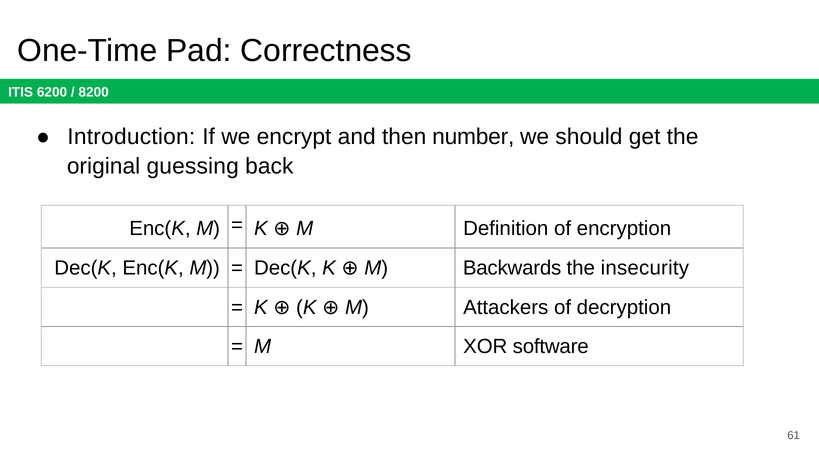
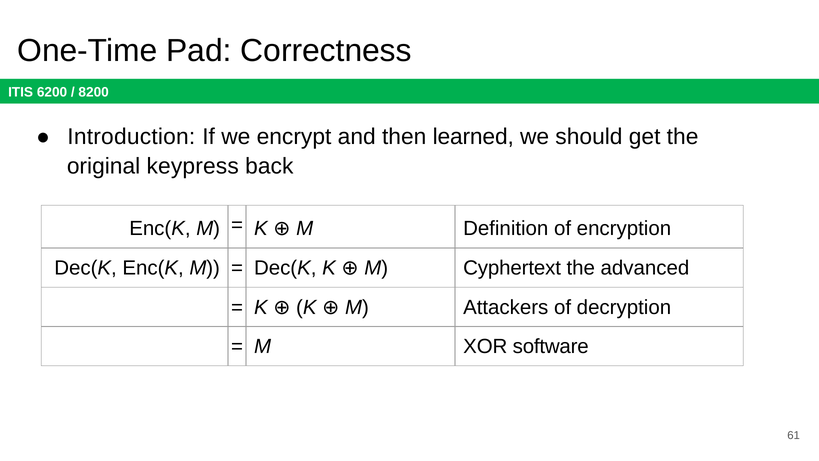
number: number -> learned (473, 137)
guessing: guessing -> keypress (193, 166)
Backwards: Backwards -> Cyphertext (512, 268)
insecurity: insecurity -> advanced (645, 268)
